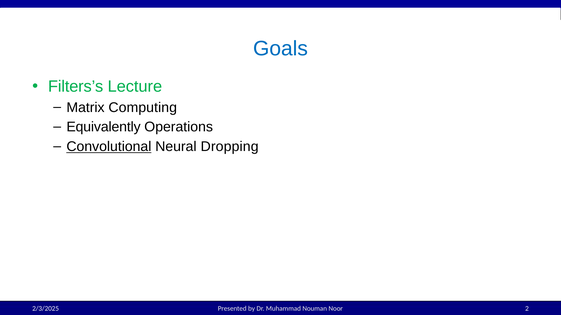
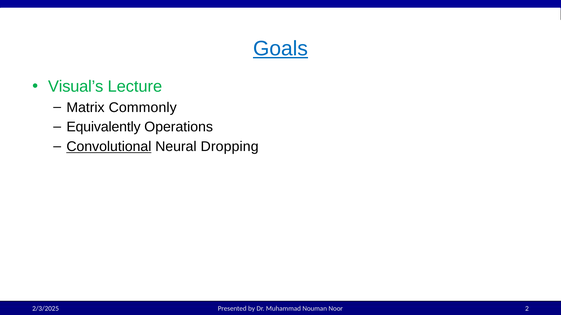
Goals underline: none -> present (280, 49)
Filters’s: Filters’s -> Visual’s (76, 87)
Computing: Computing -> Commonly (143, 108)
